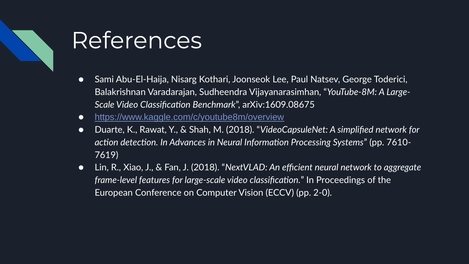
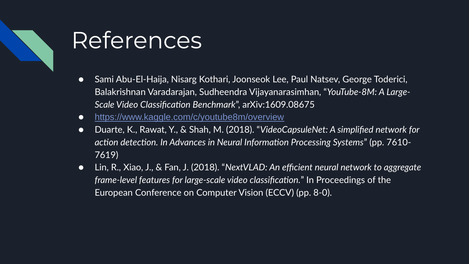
2-0: 2-0 -> 8-0 (323, 193)
